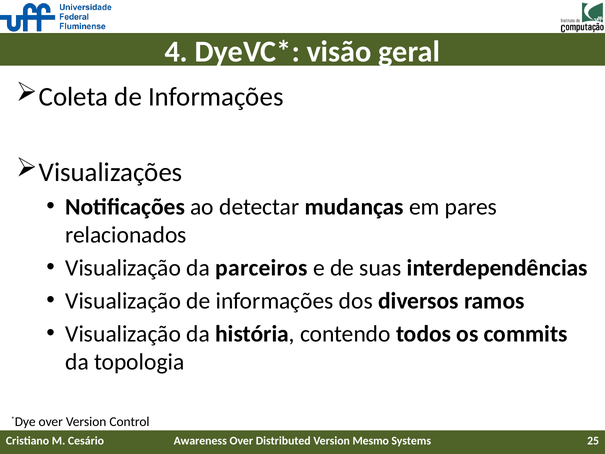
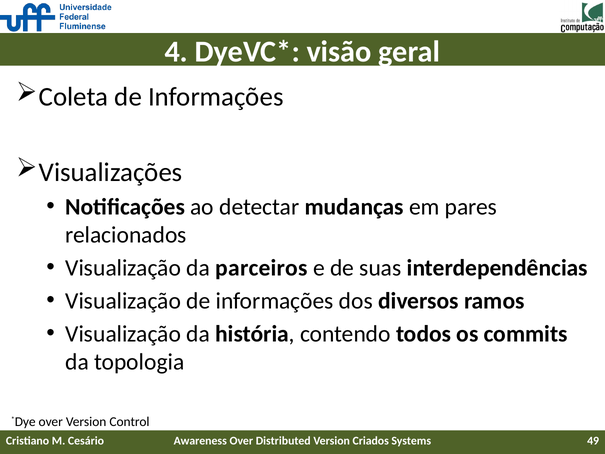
Mesmo: Mesmo -> Criados (371, 440)
25: 25 -> 49 (593, 440)
